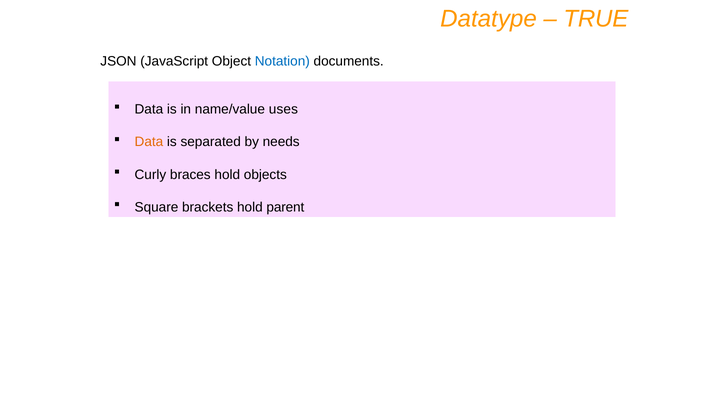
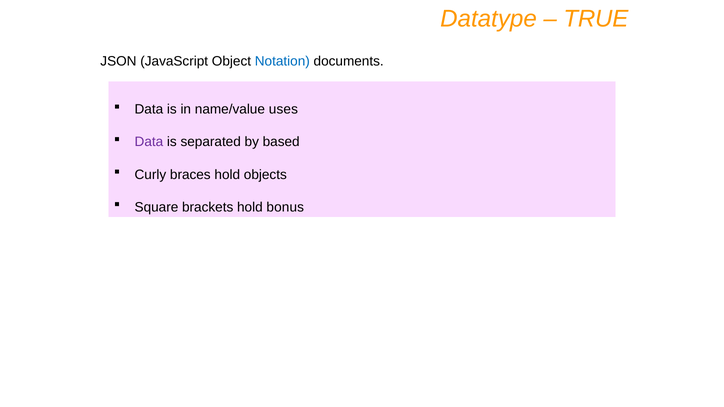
Data colour: orange -> purple (149, 142)
needs: needs -> based (281, 142)
parent: parent -> bonus (285, 207)
